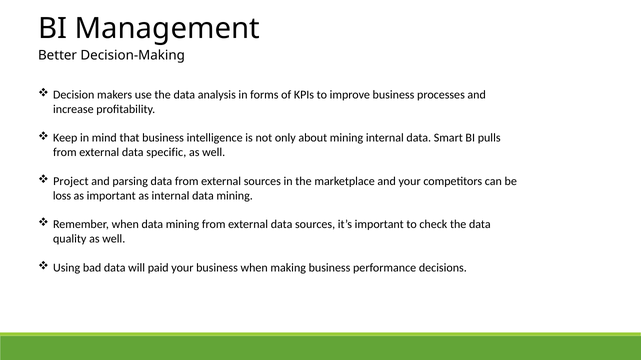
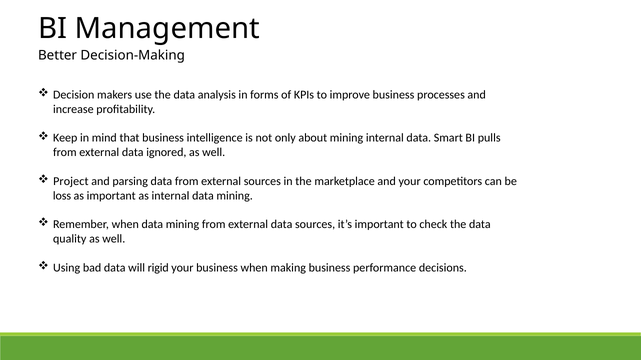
specific: specific -> ignored (166, 153)
paid: paid -> rigid (158, 268)
